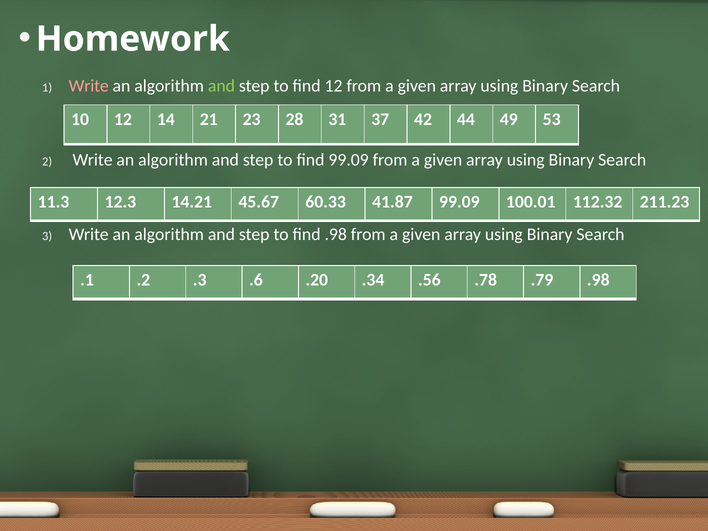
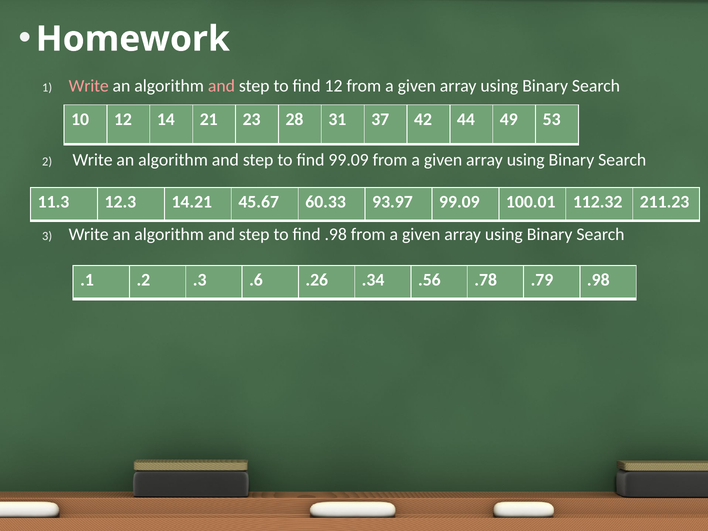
and colour: light green -> pink (221, 86)
41.87: 41.87 -> 93.97 (392, 202)
.20: .20 -> .26 (317, 280)
